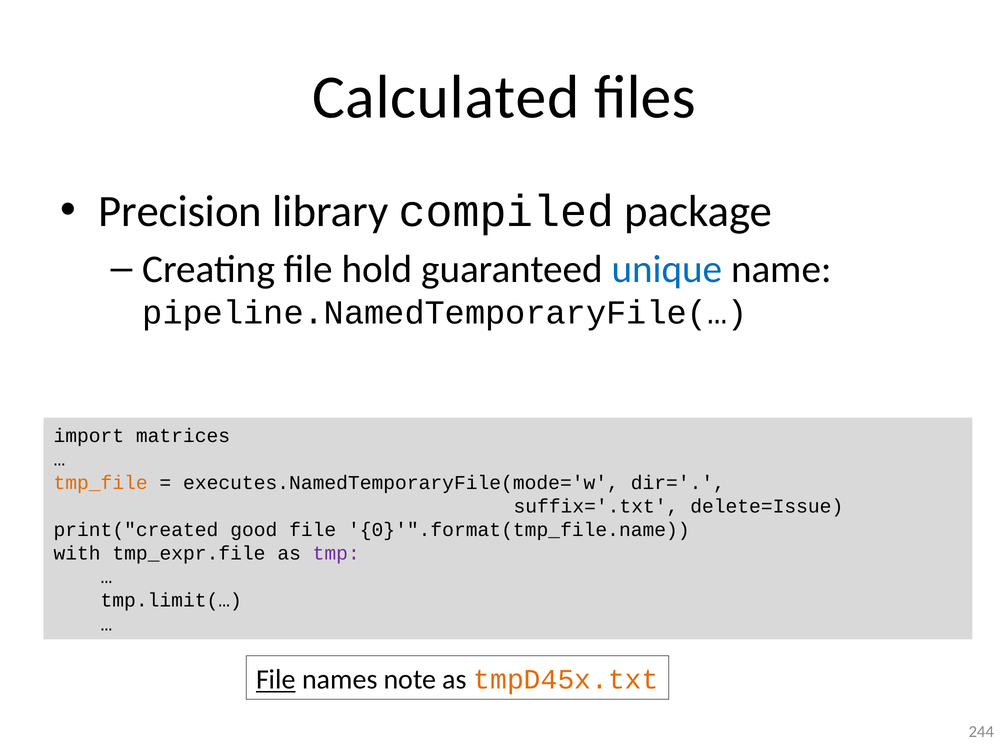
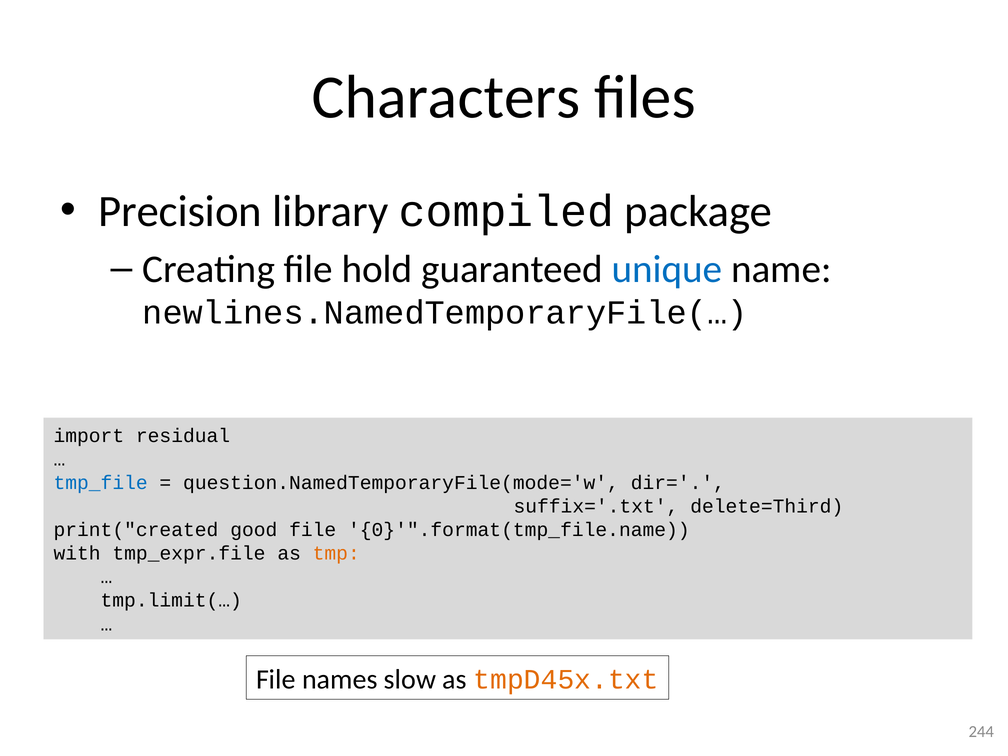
Calculated: Calculated -> Characters (446, 98)
pipeline.NamedTemporaryFile(…: pipeline.NamedTemporaryFile(… -> newlines.NamedTemporaryFile(… (445, 313)
matrices: matrices -> residual (183, 436)
tmp_file colour: orange -> blue (101, 483)
executes.NamedTemporaryFile(mode='w: executes.NamedTemporaryFile(mode='w -> question.NamedTemporaryFile(mode='w (401, 483)
delete=Issue: delete=Issue -> delete=Third (767, 506)
tmp colour: purple -> orange (336, 553)
File underline: present -> none (276, 680)
note: note -> slow (410, 680)
